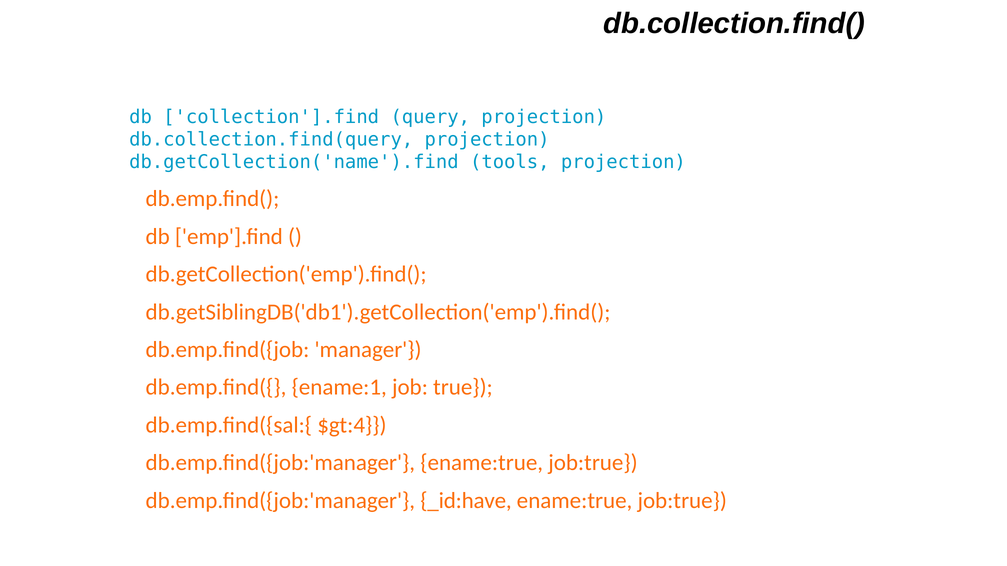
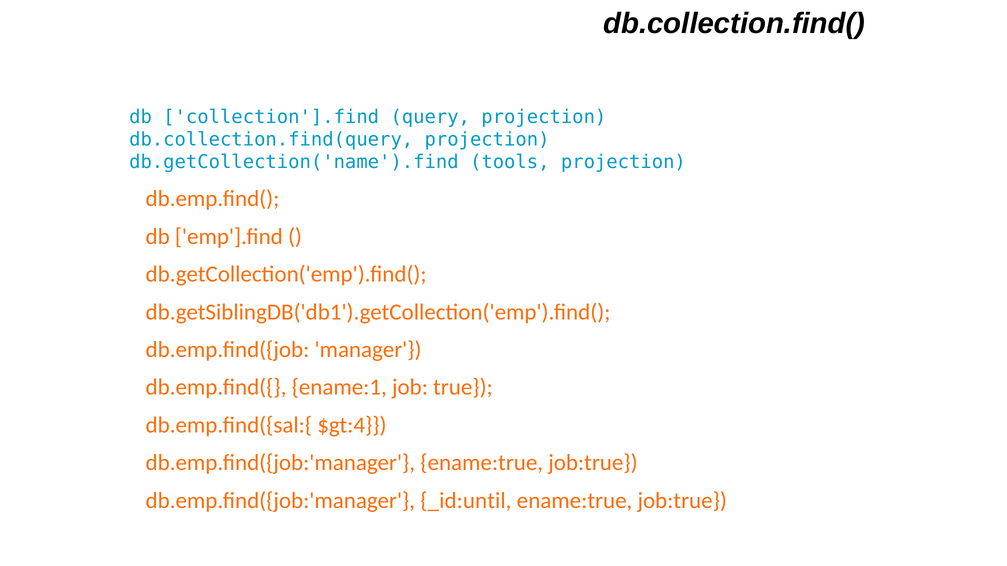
_id:have: _id:have -> _id:until (466, 501)
